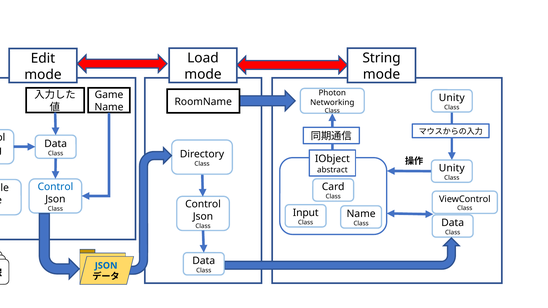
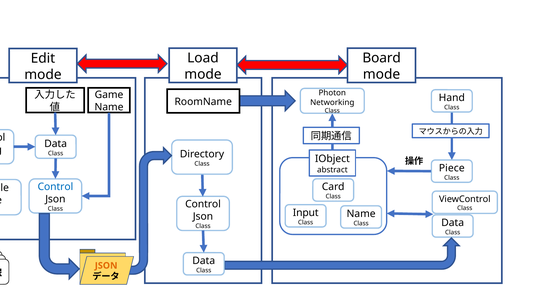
String: String -> Board (382, 58)
Unity: Unity -> Hand (452, 98)
Unity: Unity -> Piece (452, 168)
JSON colour: blue -> orange (106, 266)
